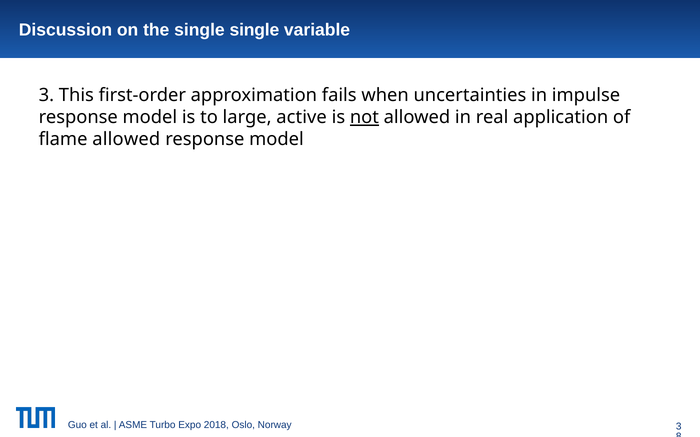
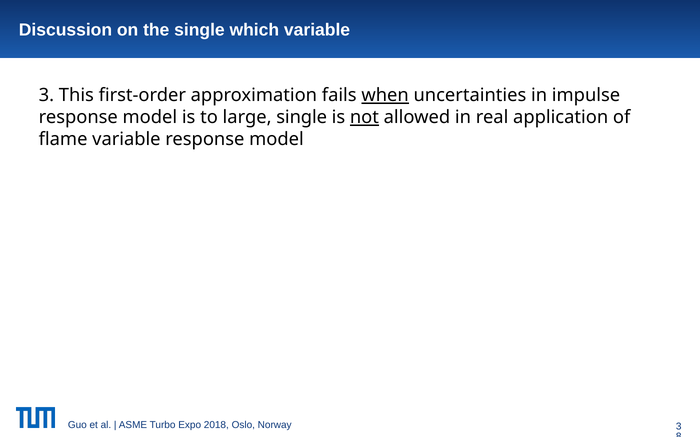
single single: single -> which (254, 30)
when underline: none -> present (385, 95)
large active: active -> single (302, 117)
flame allowed: allowed -> variable (126, 139)
